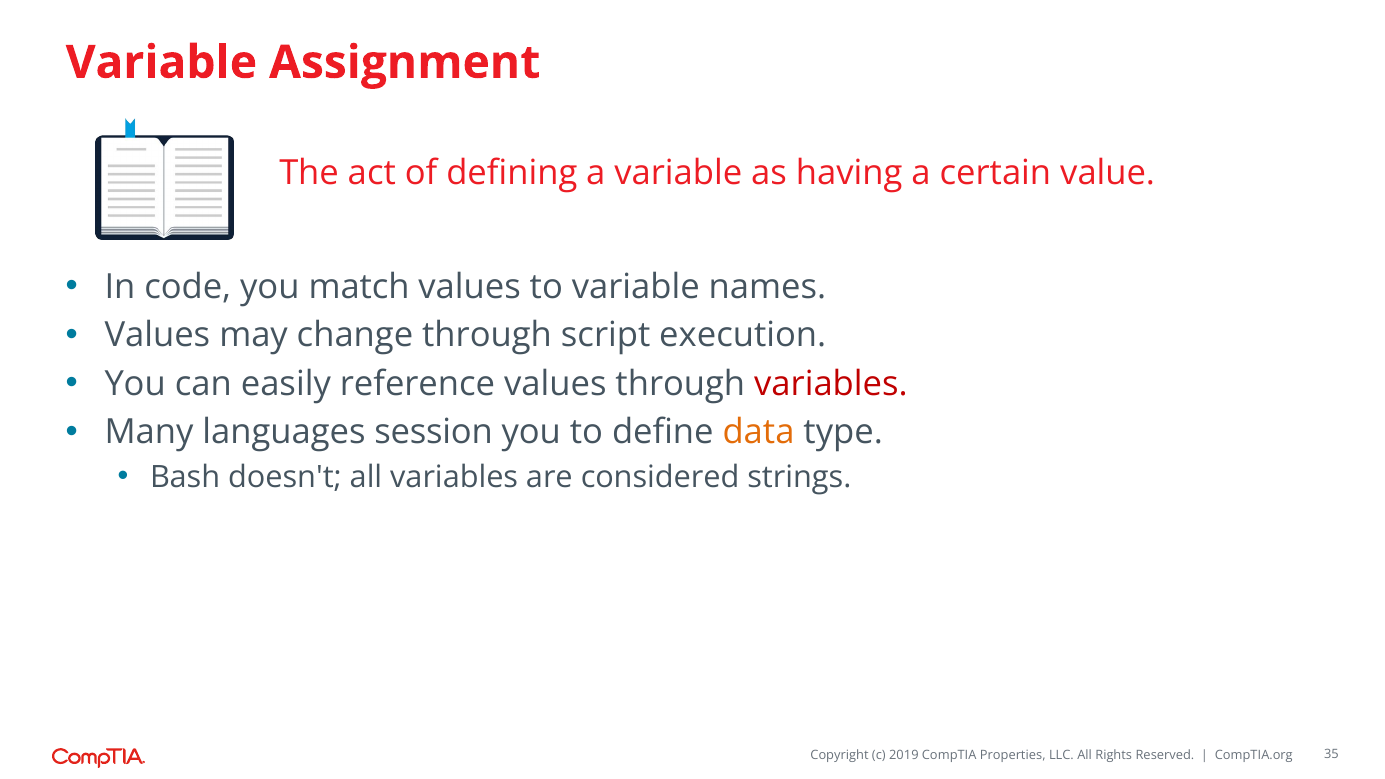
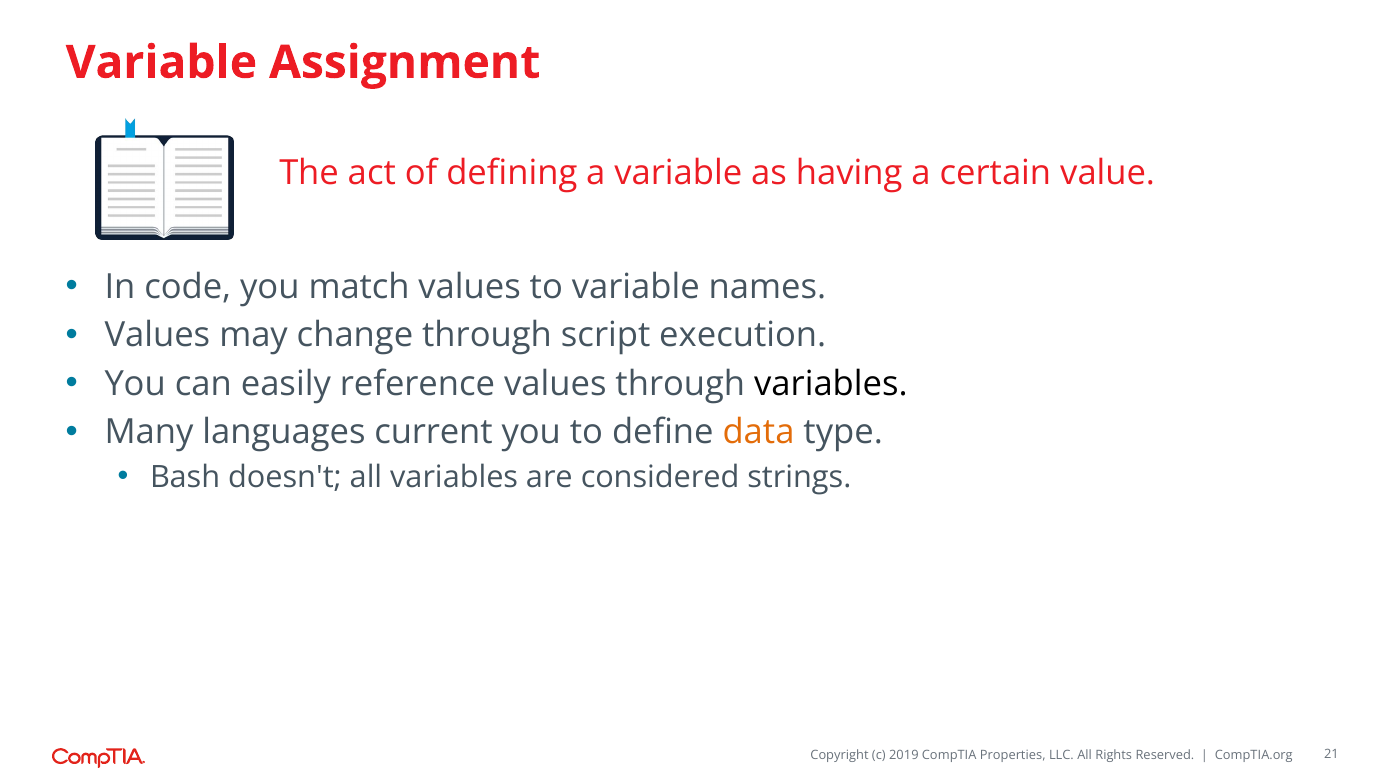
variables colour: red -> black (831, 384)
session: session -> current (434, 432)
35: 35 -> 21 (1331, 755)
